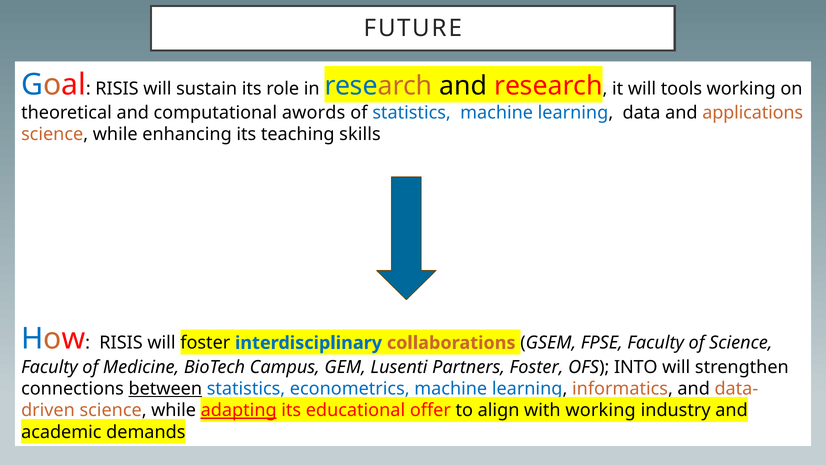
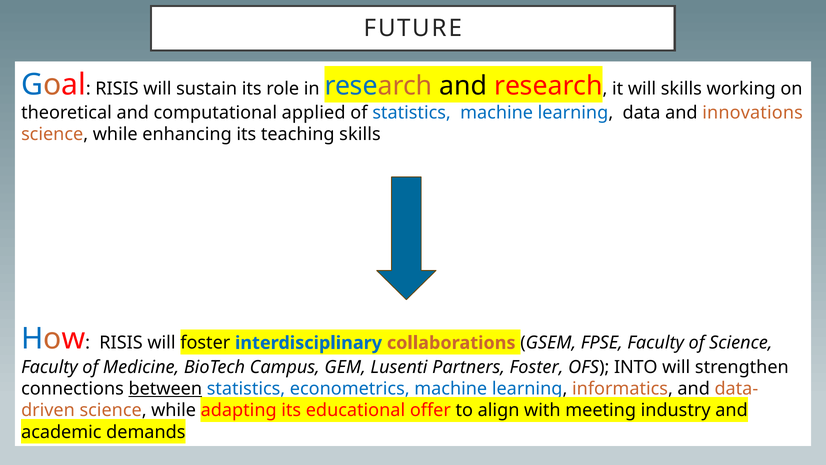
will tools: tools -> skills (681, 89)
awords: awords -> applied (314, 113)
applications: applications -> innovations (753, 113)
adapting underline: present -> none (239, 410)
with working: working -> meeting (601, 410)
